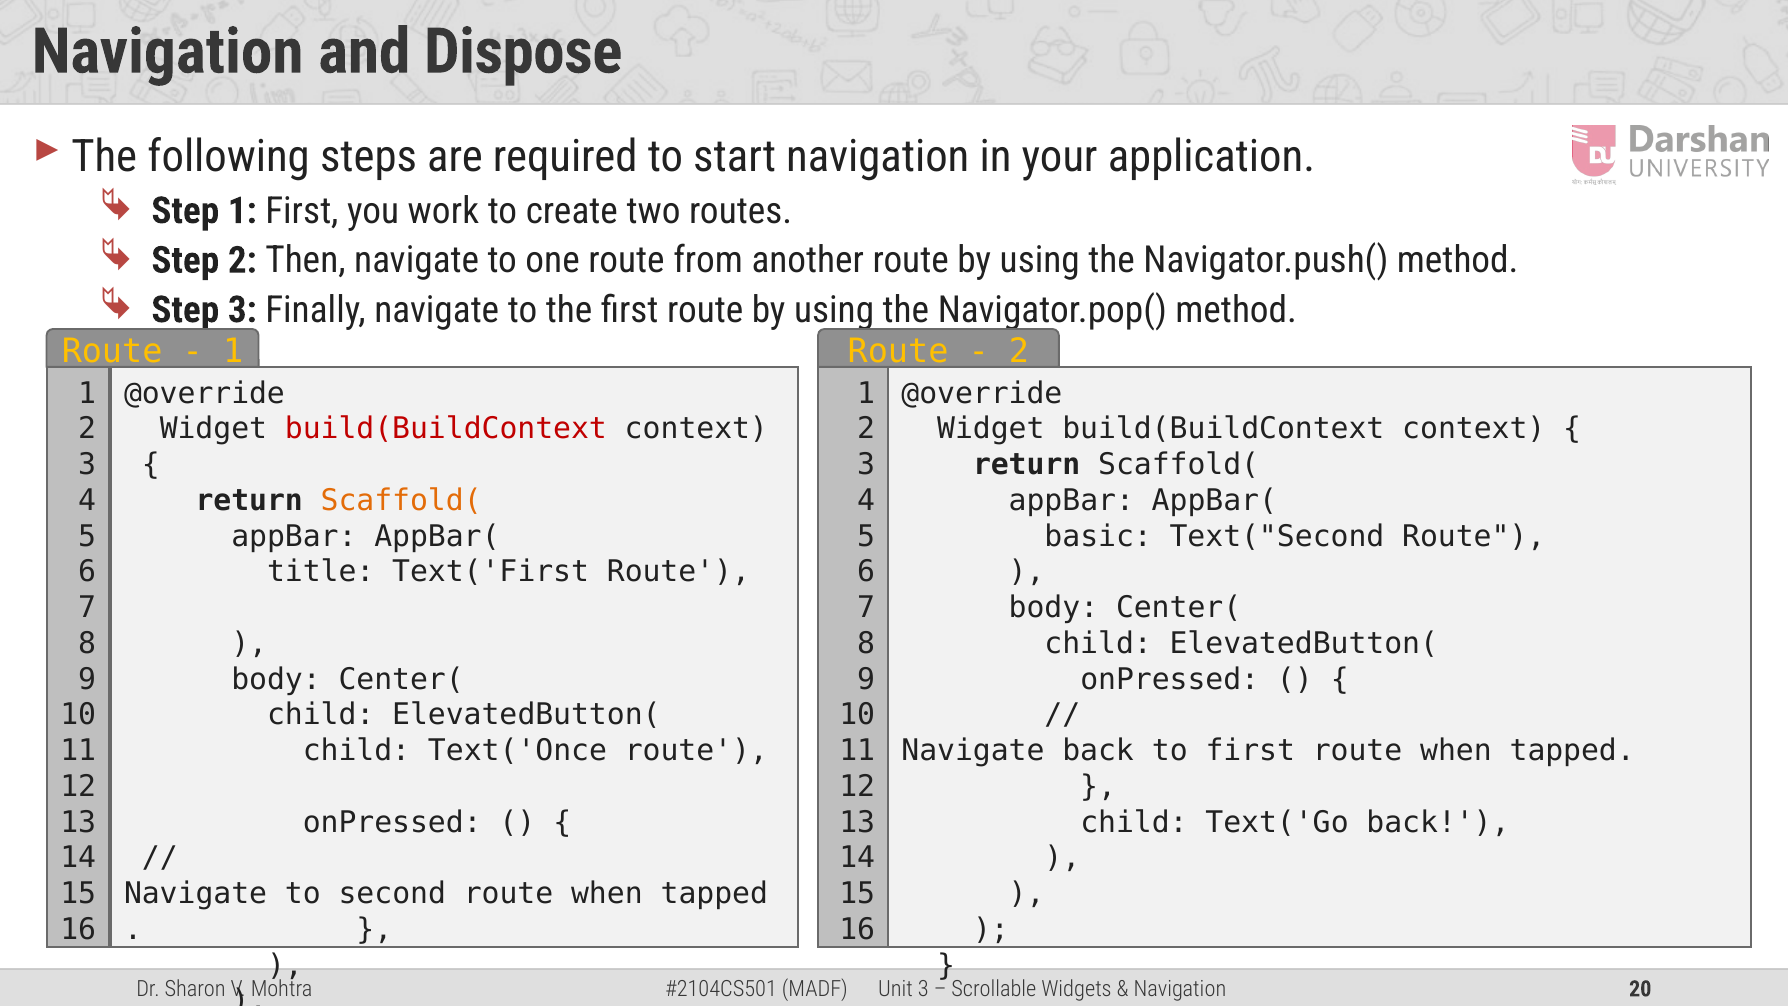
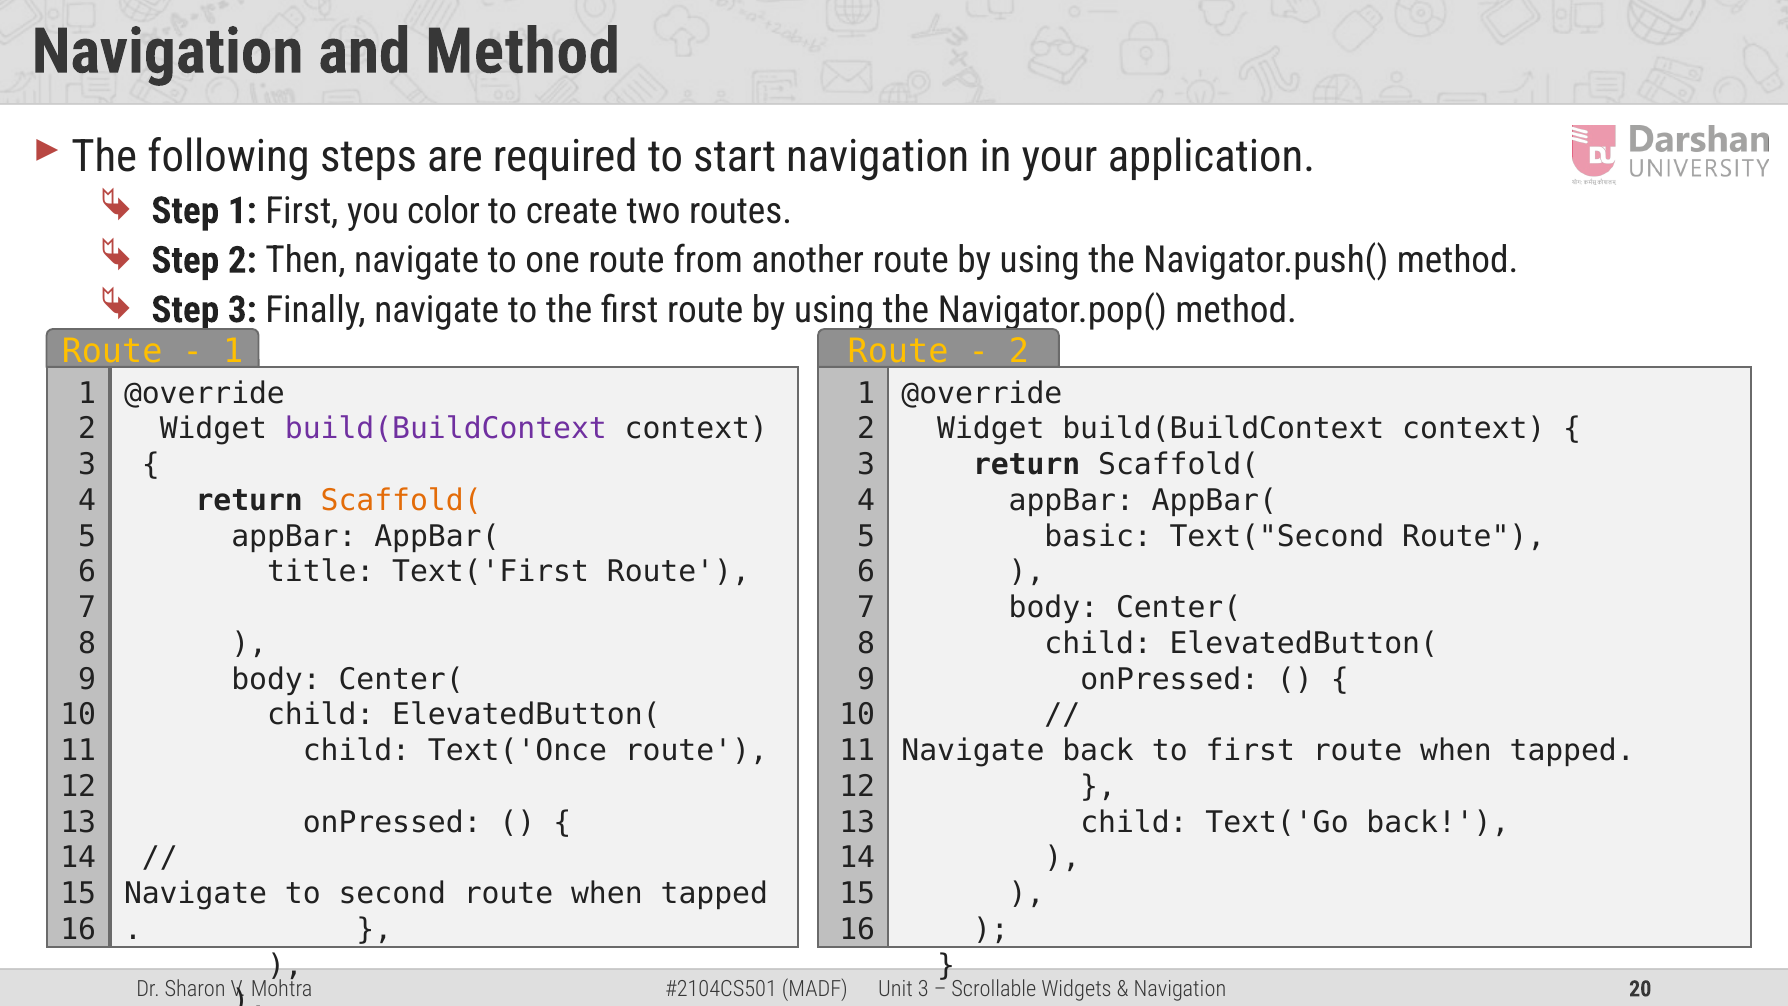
and Dispose: Dispose -> Method (523, 52)
work: work -> color (444, 211)
build(BuildContext colour: red -> purple (446, 429)
